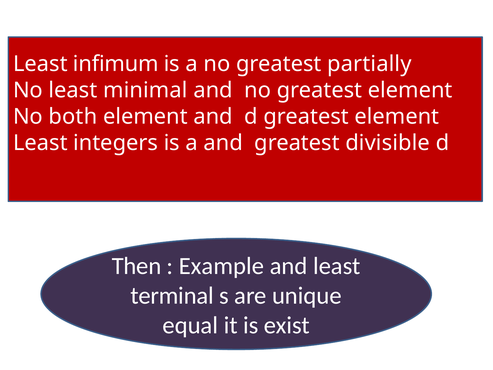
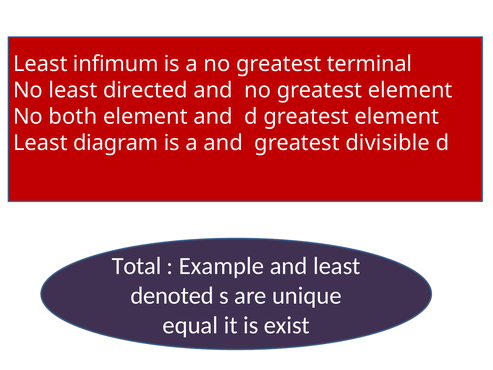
partially: partially -> terminal (370, 64)
minimal: minimal -> directed (145, 90)
integers: integers -> diagram (116, 143)
Then: Then -> Total (137, 266)
terminal: terminal -> denoted (172, 295)
